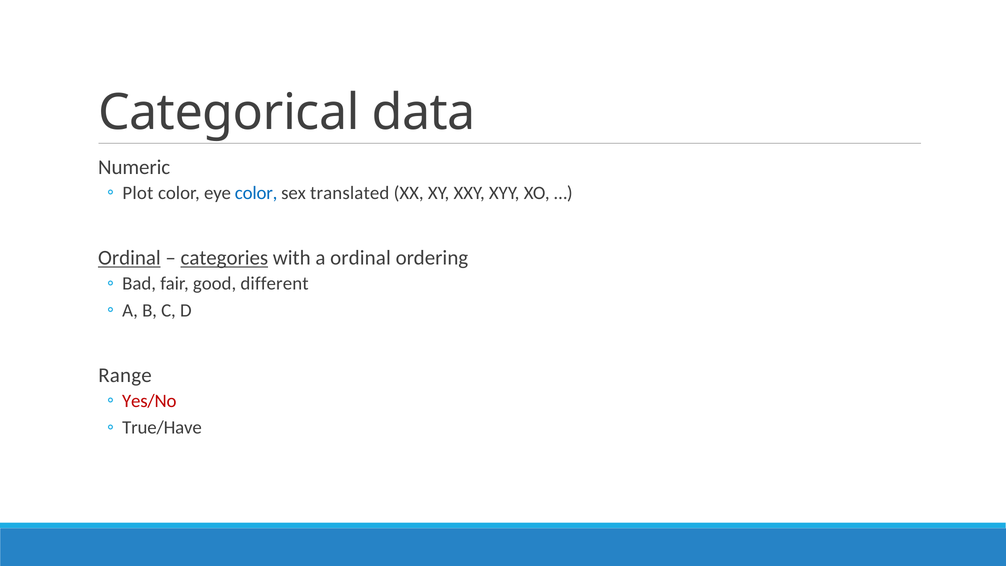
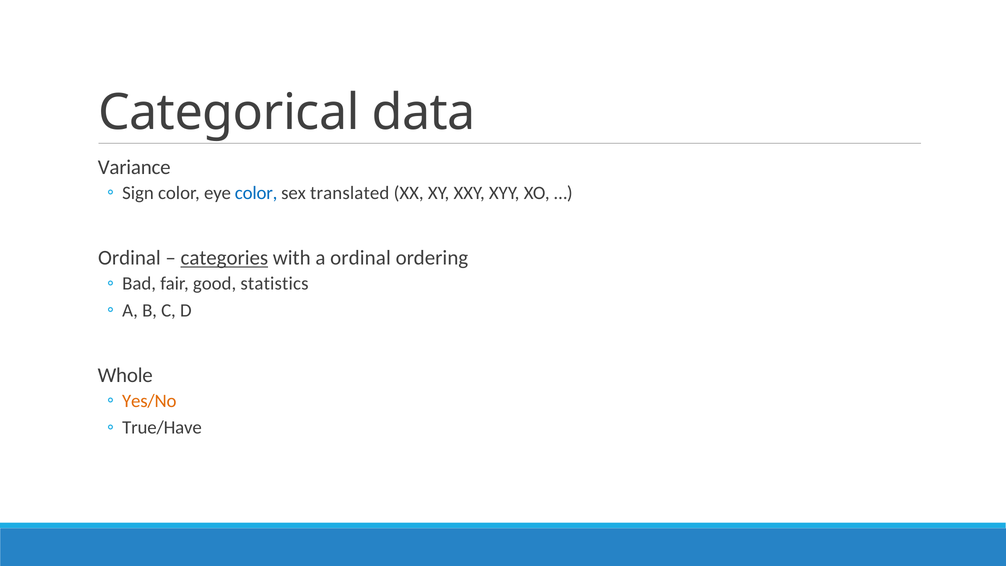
Numeric: Numeric -> Variance (134, 167)
Plot: Plot -> Sign (138, 193)
Ordinal underline: present -> none (129, 258)
different: different -> statistics (274, 284)
Range: Range -> Whole (125, 375)
Yes/No colour: red -> orange (149, 401)
